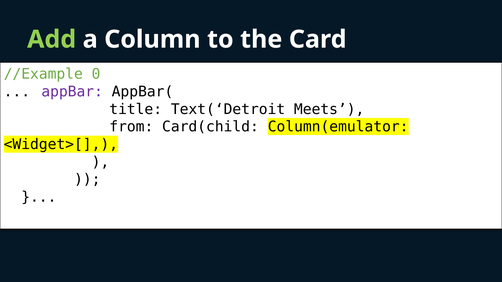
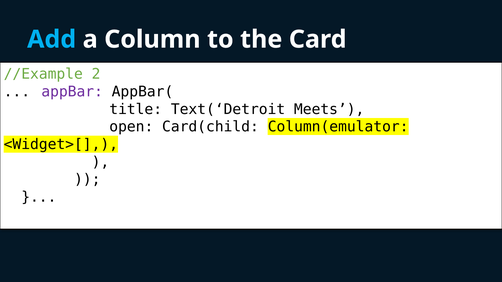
Add colour: light green -> light blue (52, 39)
0: 0 -> 2 (96, 74)
from: from -> open (131, 127)
